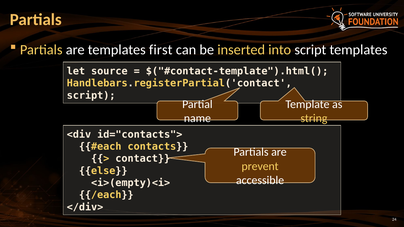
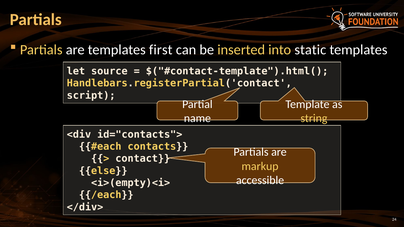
into script: script -> static (310, 50)
prevent: prevent -> markup (260, 166)
